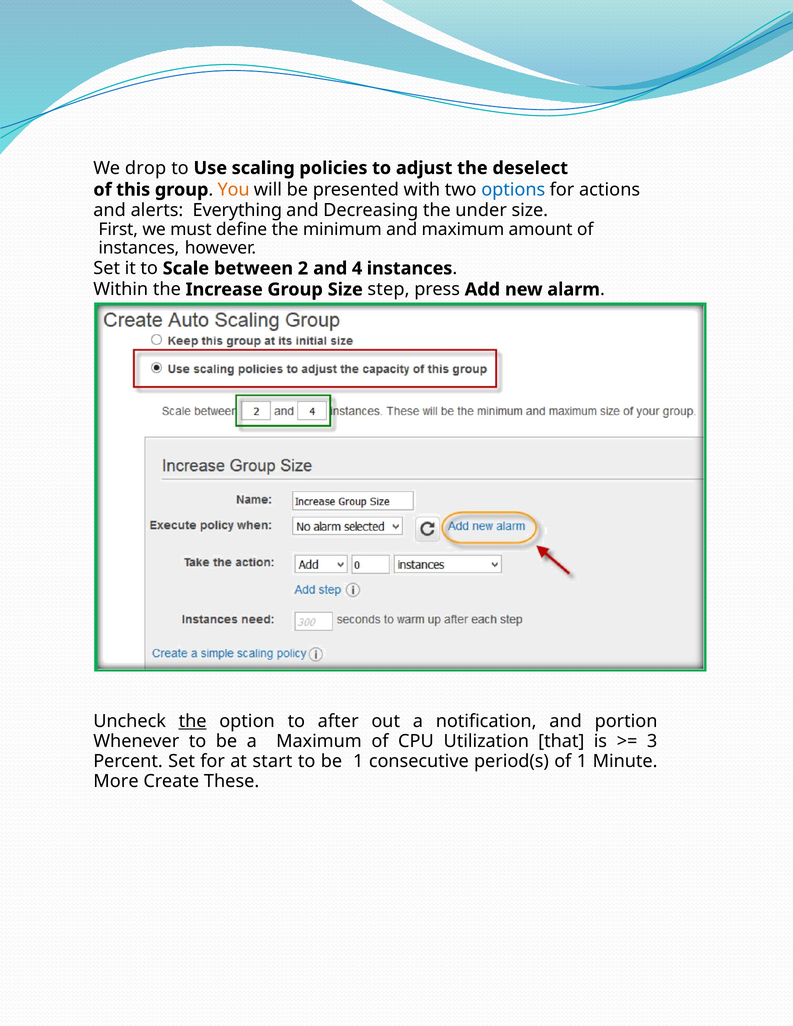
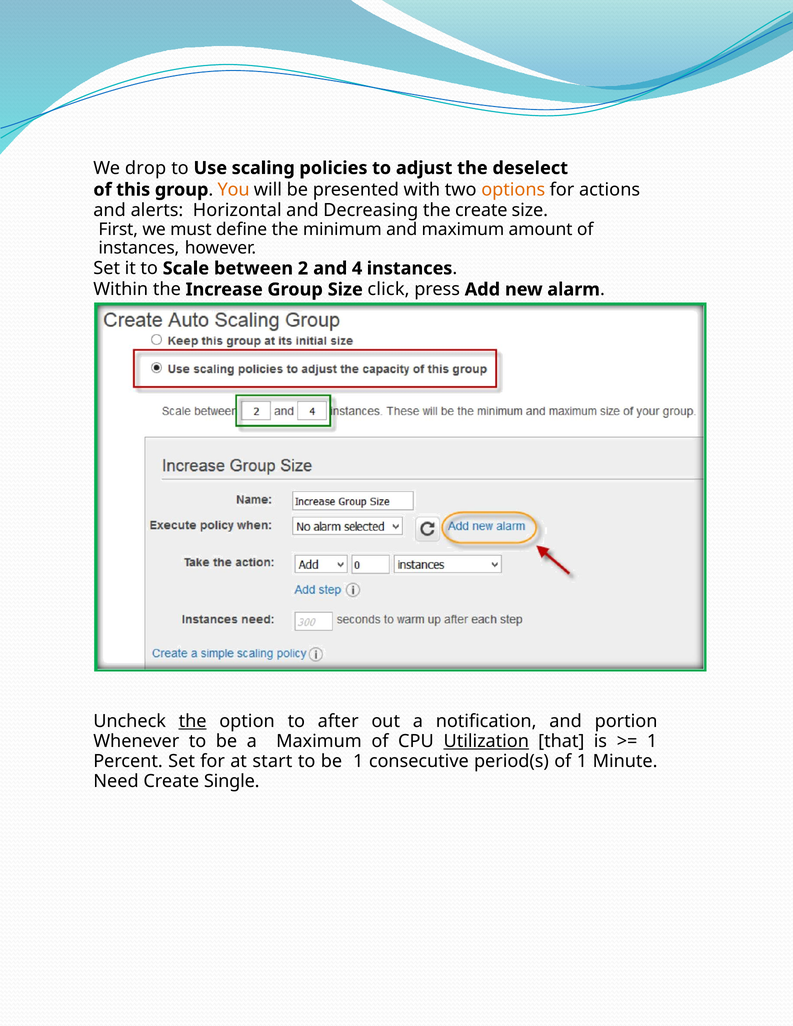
options colour: blue -> orange (513, 190)
Everything: Everything -> Horizontal (237, 210)
the under: under -> create (481, 210)
step: step -> click (389, 290)
Utilization underline: none -> present (486, 742)
3: 3 -> 1 (652, 742)
More: More -> Need (116, 782)
These: These -> Single (232, 782)
